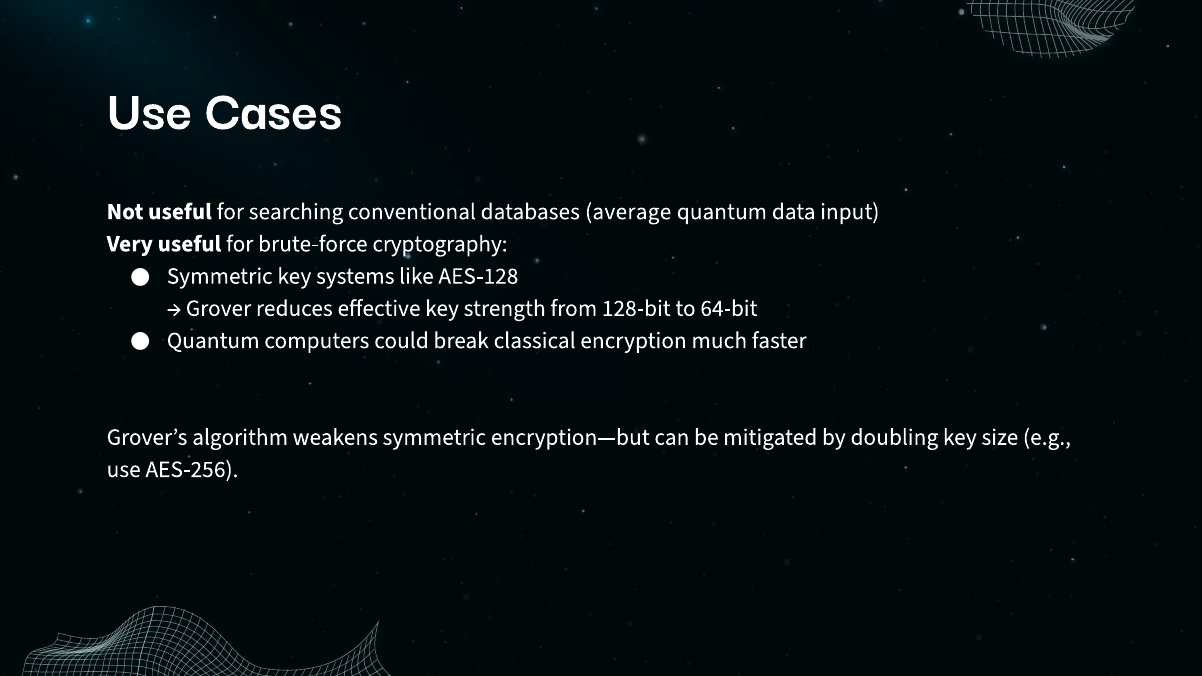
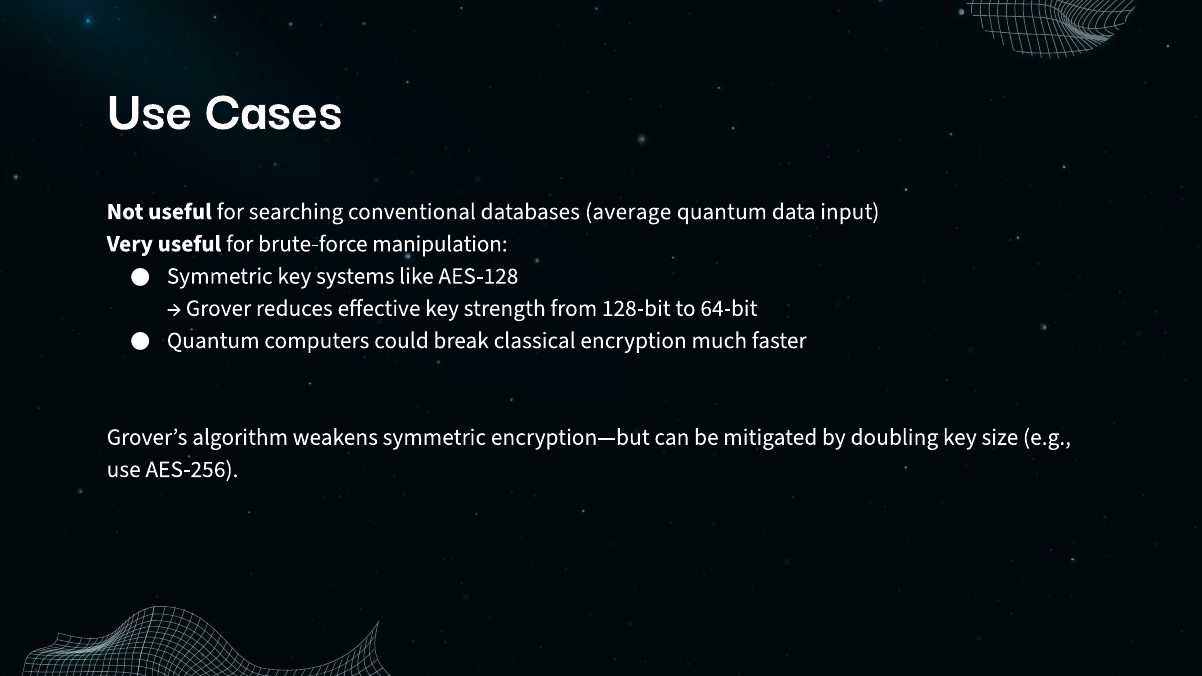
cryptography: cryptography -> manipulation (440, 244)
